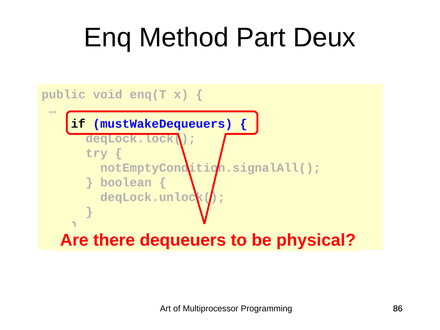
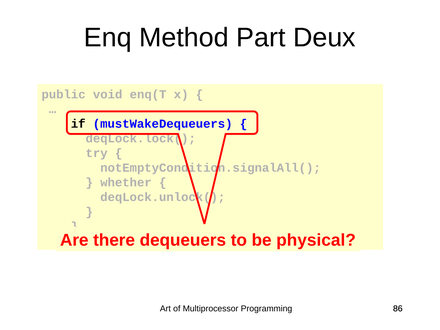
boolean: boolean -> whether (126, 182)
